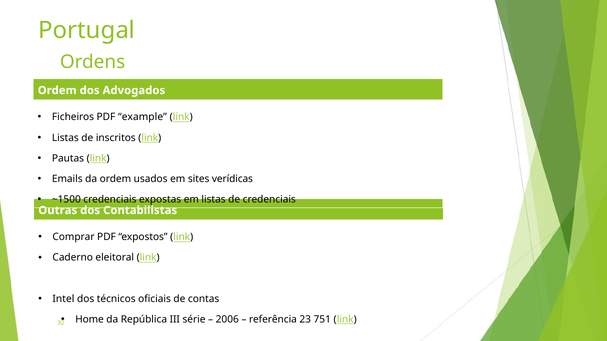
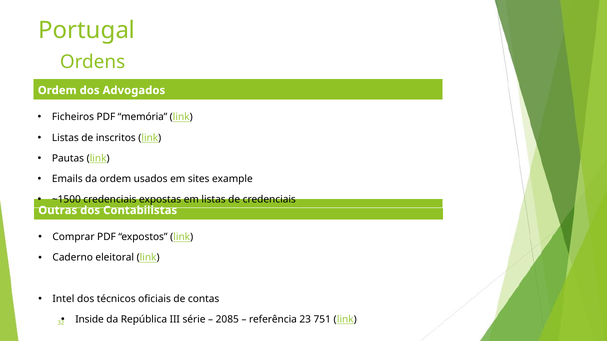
example: example -> memória (143, 117)
verídicas: verídicas -> example (232, 179)
Home: Home -> Inside (90, 320)
2006: 2006 -> 2085 (227, 320)
